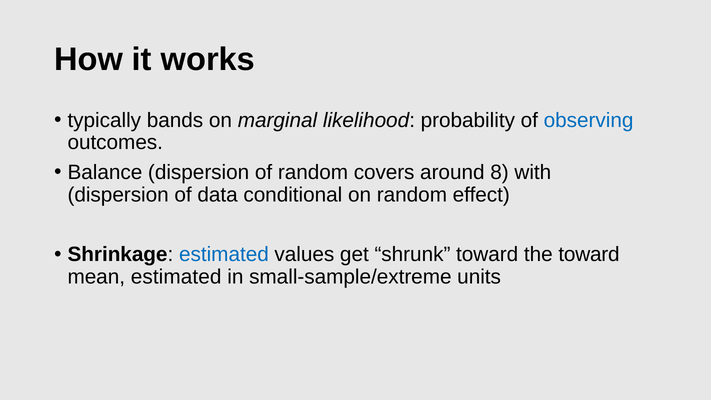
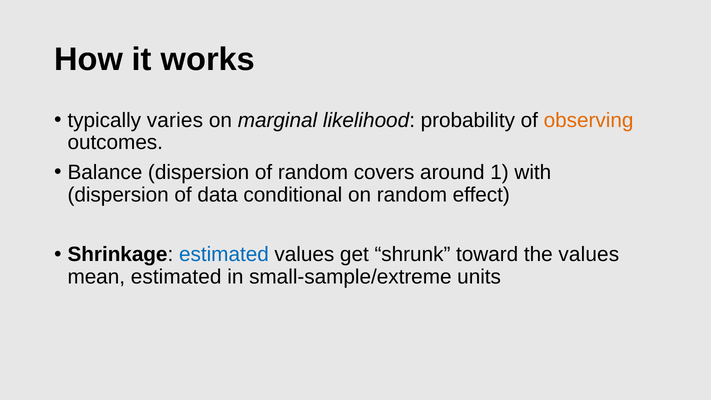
bands: bands -> varies (175, 120)
observing colour: blue -> orange (589, 120)
8: 8 -> 1 (500, 172)
the toward: toward -> values (589, 254)
